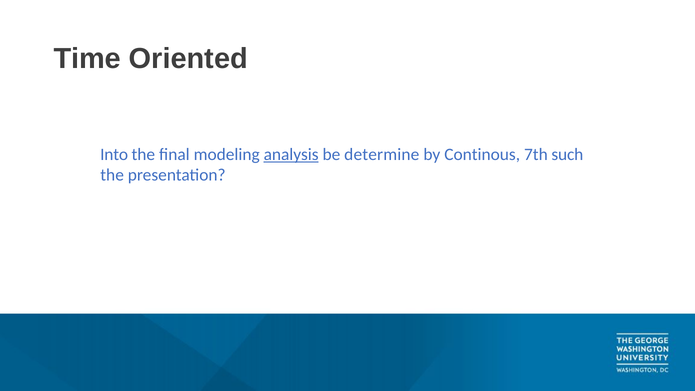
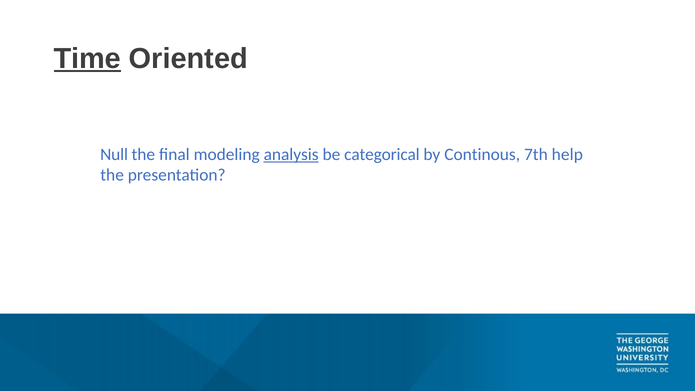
Time underline: none -> present (87, 59)
Into: Into -> Null (114, 154)
determine: determine -> categorical (382, 154)
such: such -> help (567, 154)
